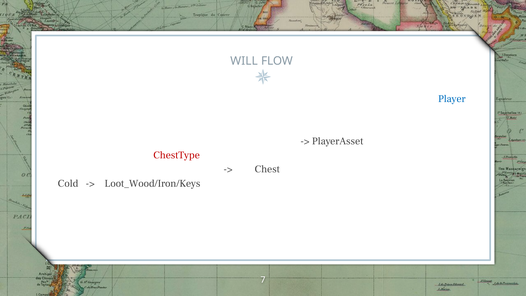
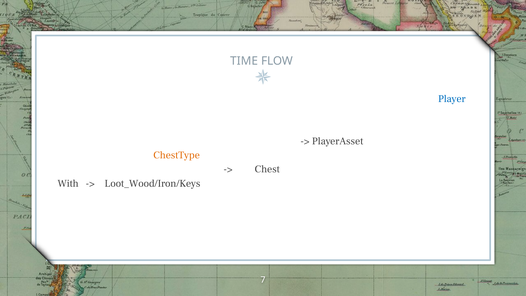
WILL: WILL -> TIME (244, 61)
ChestType colour: red -> orange (177, 155)
Cold: Cold -> With (68, 183)
